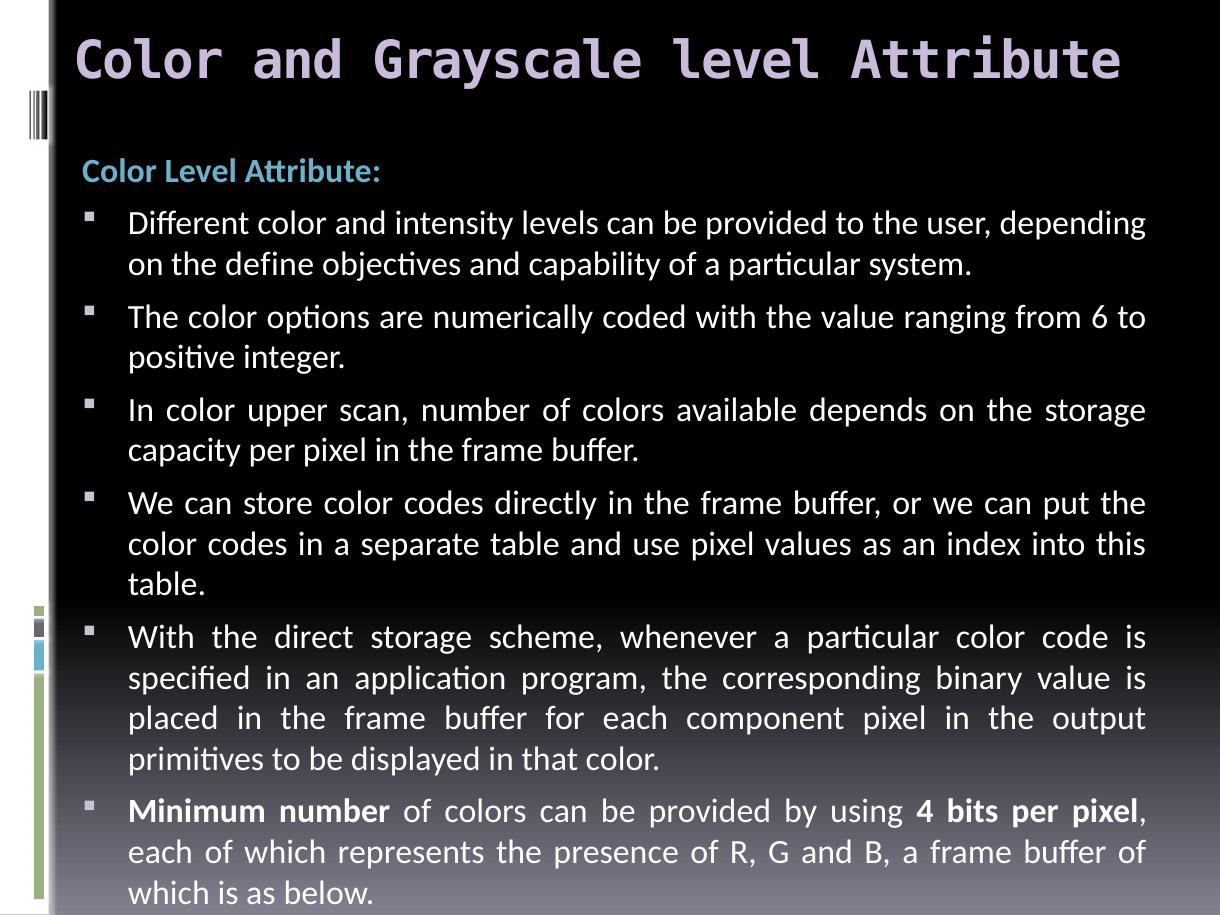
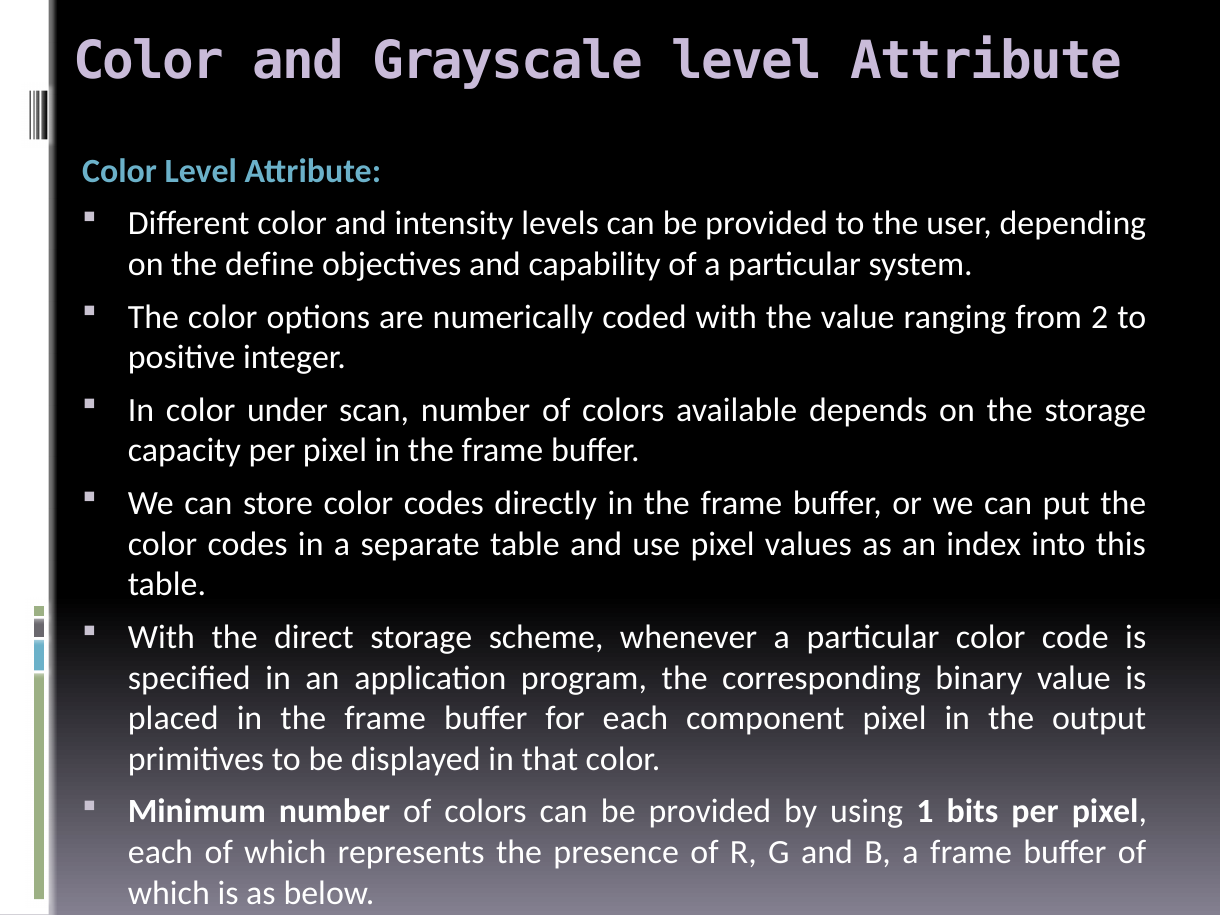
6: 6 -> 2 (1100, 317)
upper: upper -> under (287, 410)
4: 4 -> 1 (925, 812)
